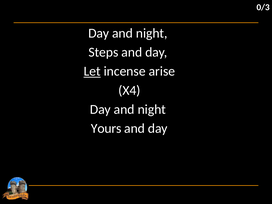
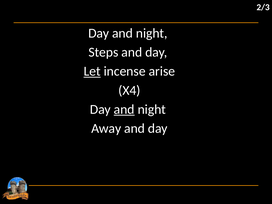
0/3: 0/3 -> 2/3 (263, 7)
and underline: none -> present (124, 109)
Yours: Yours -> Away (106, 128)
